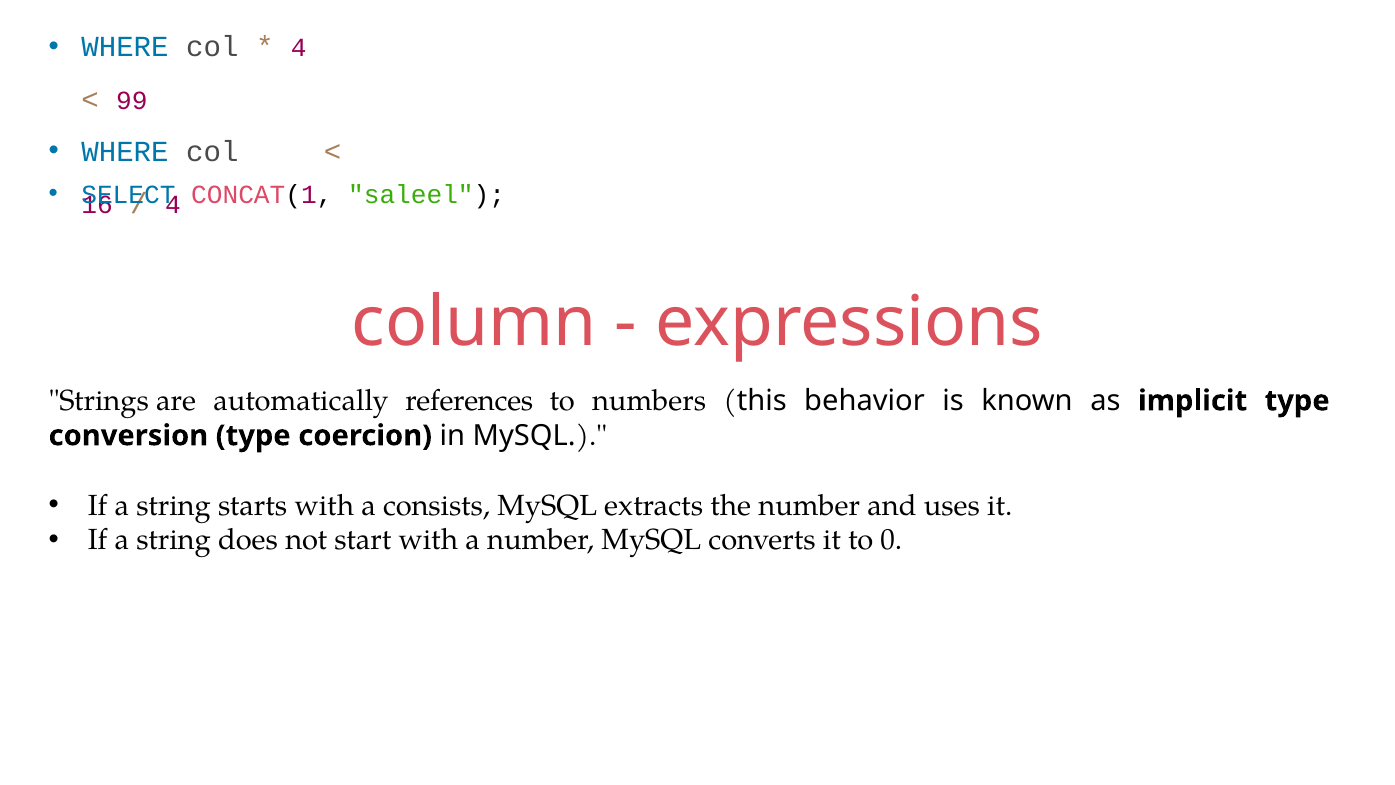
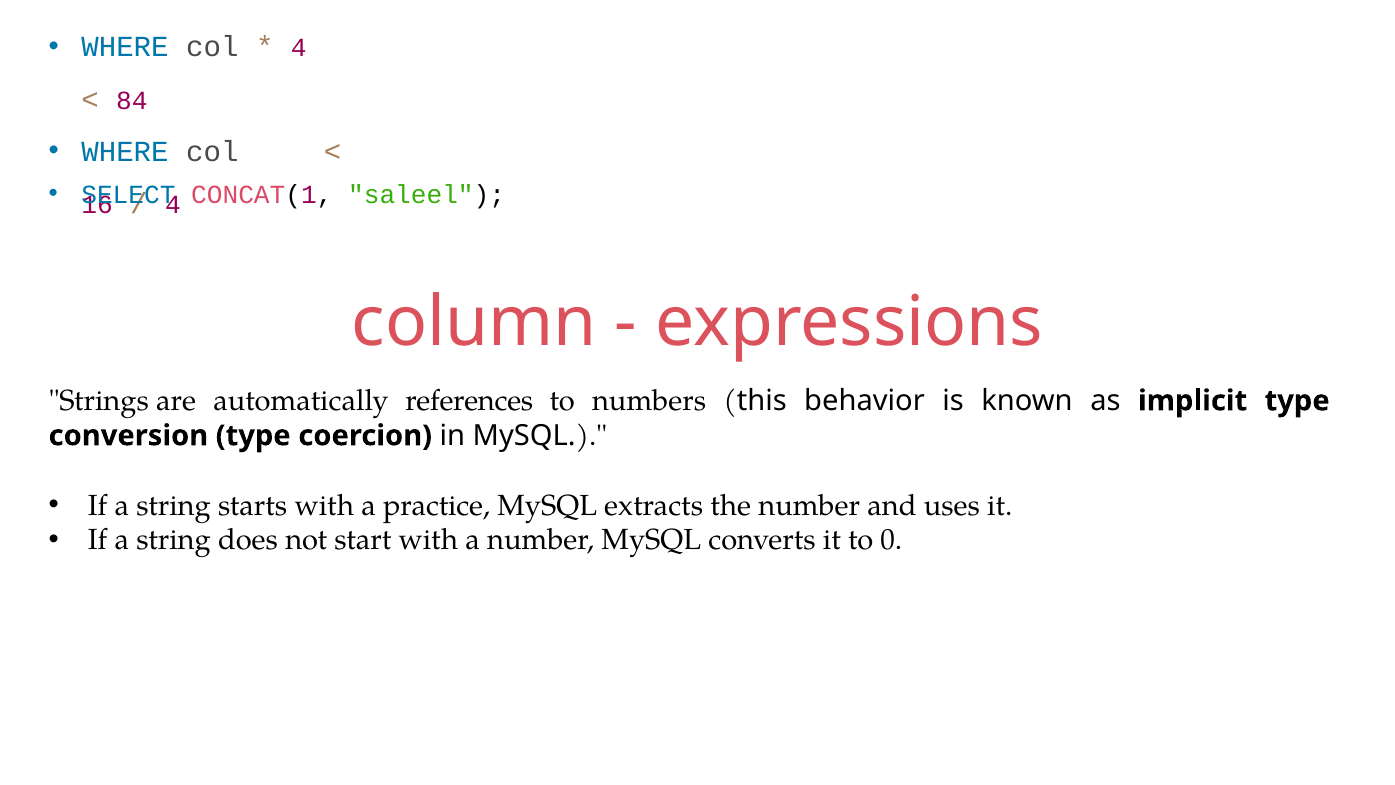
99: 99 -> 84 (132, 100)
consists: consists -> practice (437, 505)
